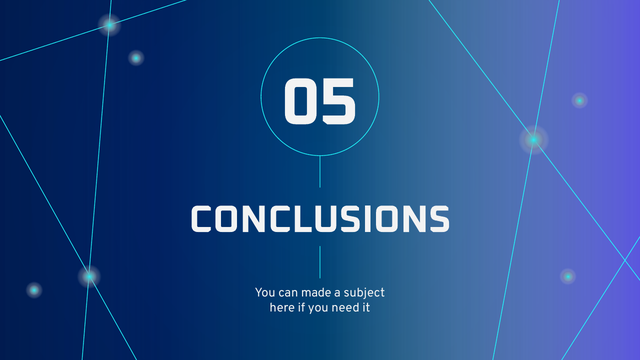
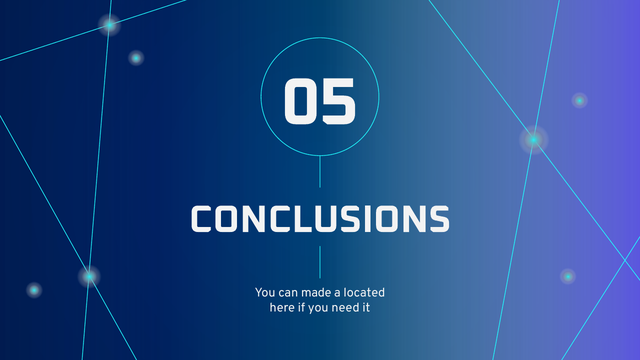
subject: subject -> located (364, 293)
